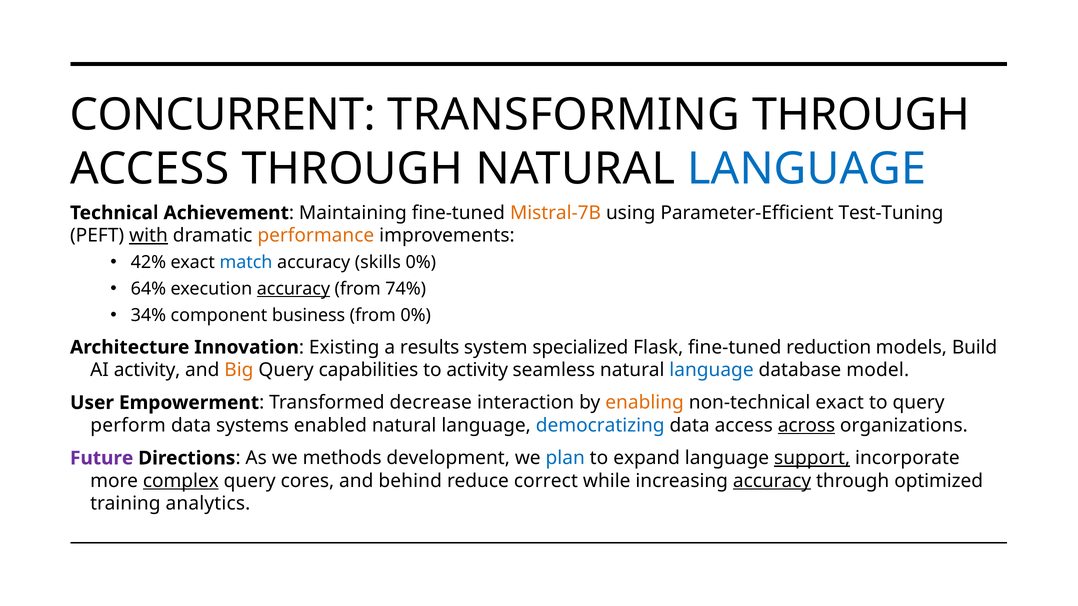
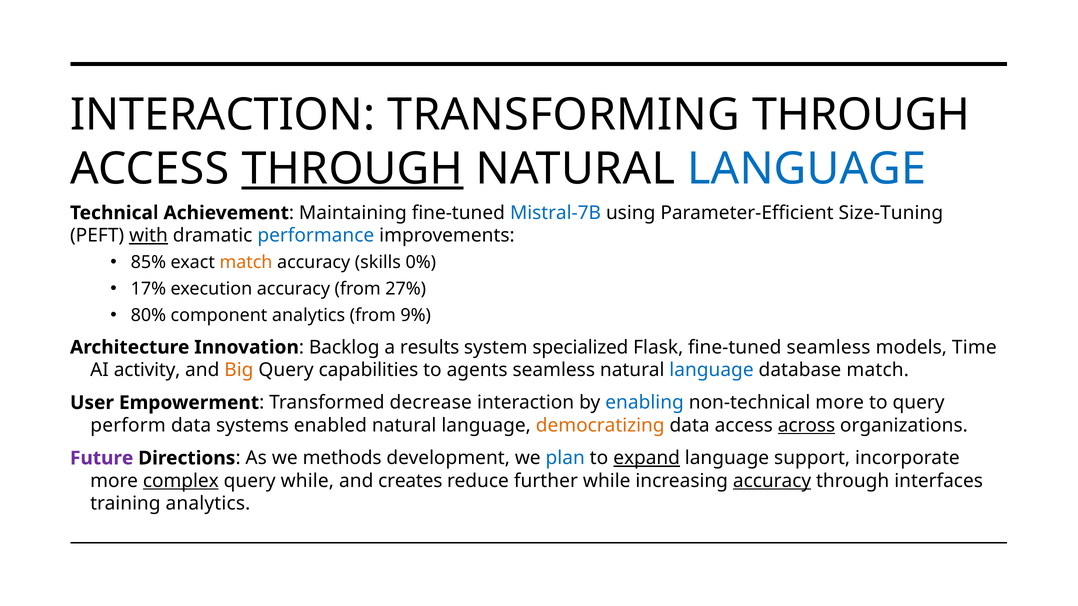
CONCURRENT: CONCURRENT -> INTERACTION (223, 115)
THROUGH underline: none -> present (352, 169)
Mistral-7B colour: orange -> blue (555, 213)
Test-Tuning: Test-Tuning -> Size-Tuning (891, 213)
performance colour: orange -> blue (316, 236)
42%: 42% -> 85% (148, 263)
match colour: blue -> orange (246, 263)
64%: 64% -> 17% (148, 289)
accuracy underline: present -> none (293, 289)
74%: 74% -> 27% (406, 289)
34%: 34% -> 80% (148, 315)
component business: business -> analytics (309, 315)
from 0%: 0% -> 9% (416, 315)
Existing: Existing -> Backlog (344, 348)
fine-tuned reduction: reduction -> seamless (828, 348)
Build: Build -> Time (974, 348)
to activity: activity -> agents (477, 370)
database model: model -> match (878, 370)
enabling colour: orange -> blue (645, 403)
non-technical exact: exact -> more (840, 403)
democratizing colour: blue -> orange (600, 426)
expand underline: none -> present (647, 458)
support underline: present -> none (812, 458)
query cores: cores -> while (307, 481)
behind: behind -> creates (410, 481)
correct: correct -> further (546, 481)
optimized: optimized -> interfaces (939, 481)
